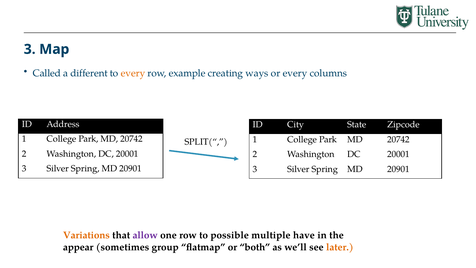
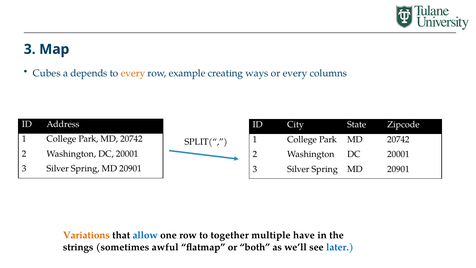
Called: Called -> Cubes (47, 73)
different: different -> depends (89, 73)
allow colour: purple -> blue (145, 235)
possible: possible -> together (230, 235)
appear: appear -> strings (78, 247)
group: group -> awful (165, 247)
later colour: orange -> blue (340, 247)
